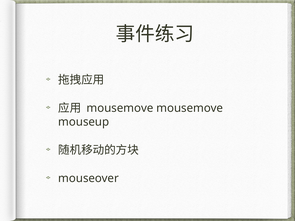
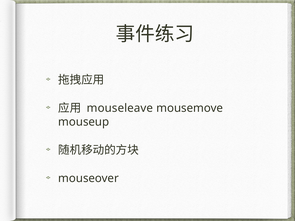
mousemove: mousemove -> mouseleave (120, 108)
